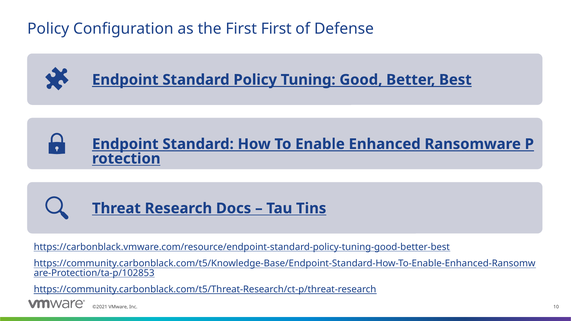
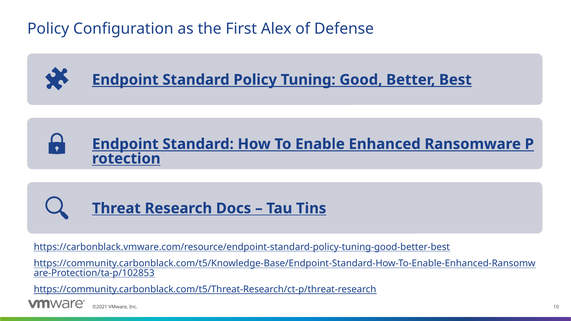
First First: First -> Alex (276, 29)
